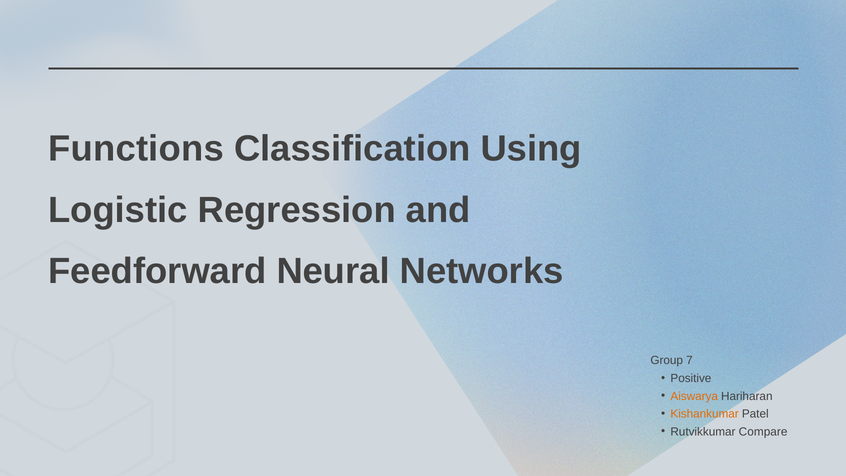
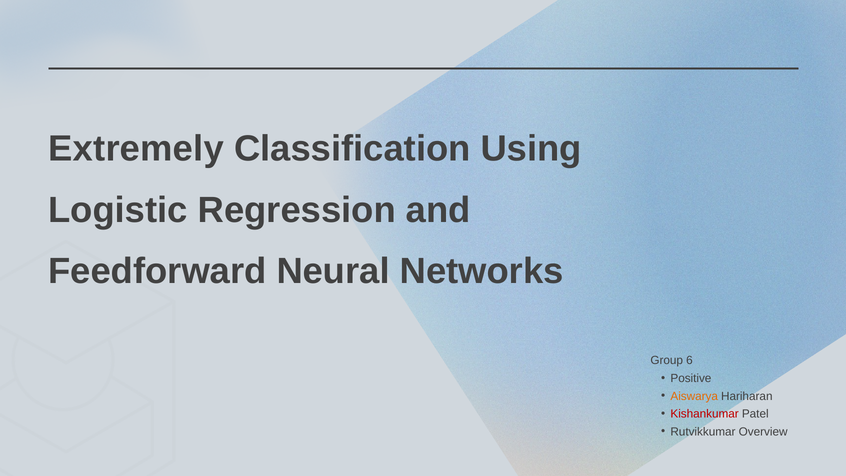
Functions: Functions -> Extremely (136, 149)
7: 7 -> 6 (689, 360)
Kishankumar colour: orange -> red (705, 414)
Compare: Compare -> Overview (763, 432)
